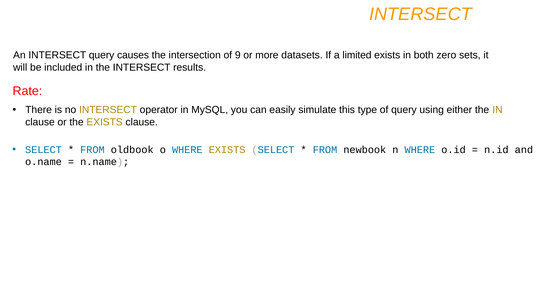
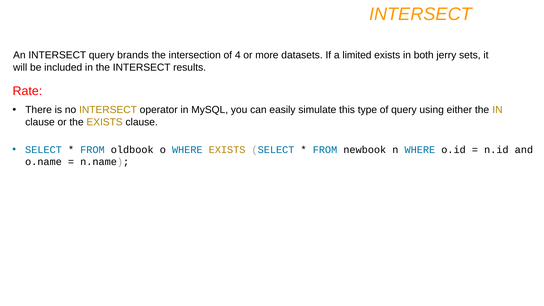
causes: causes -> brands (133, 55)
9: 9 -> 4 (238, 55)
zero: zero -> jerry (446, 55)
